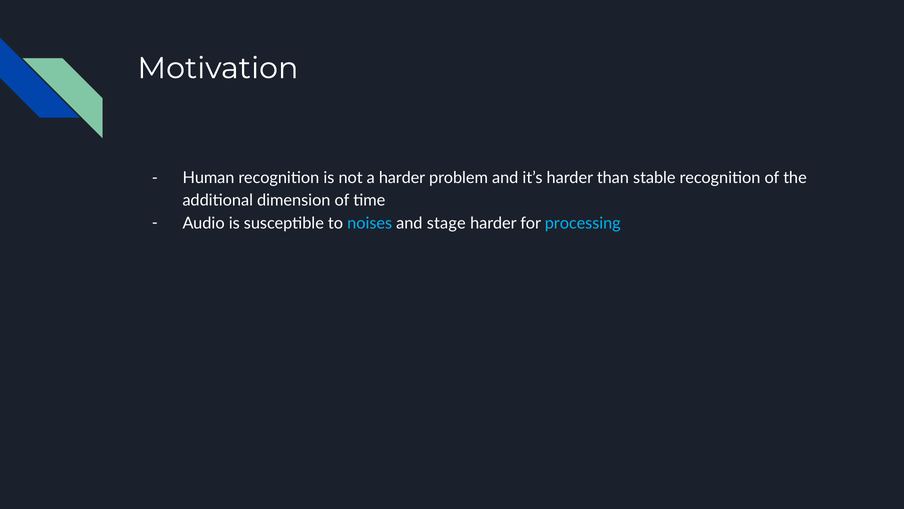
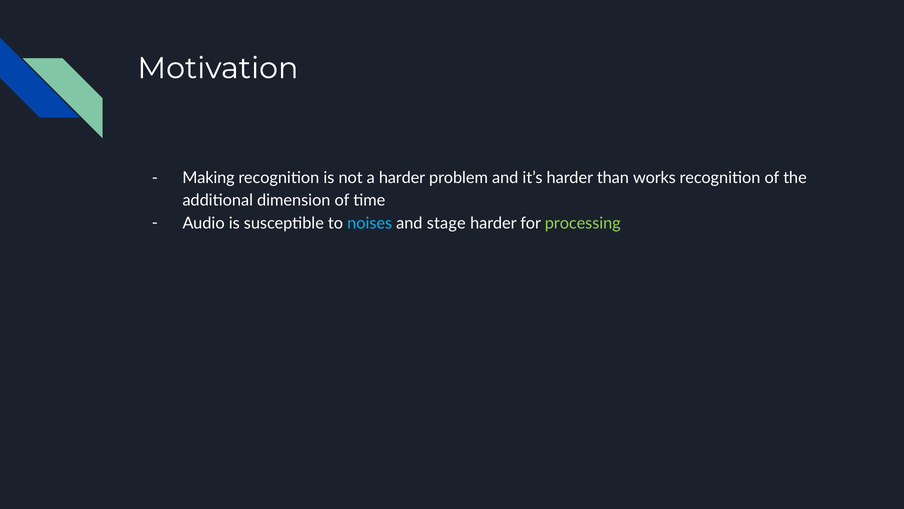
Human: Human -> Making (208, 178)
stable: stable -> works (654, 178)
processing colour: light blue -> light green (583, 223)
